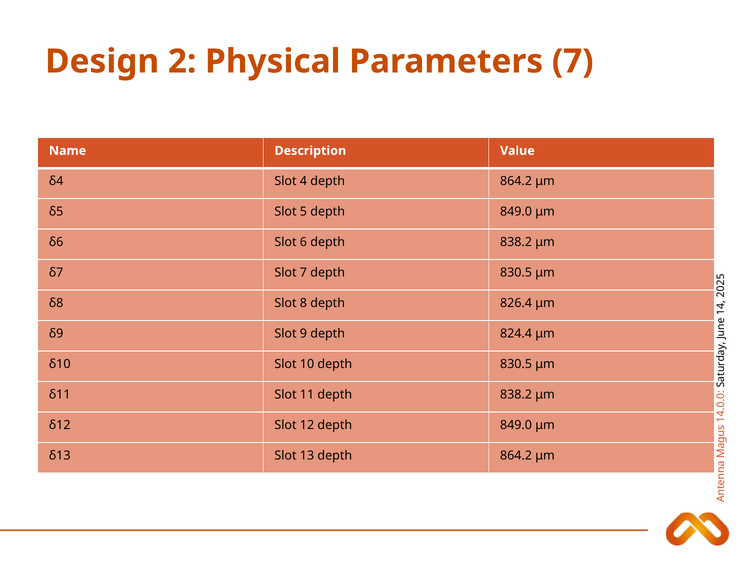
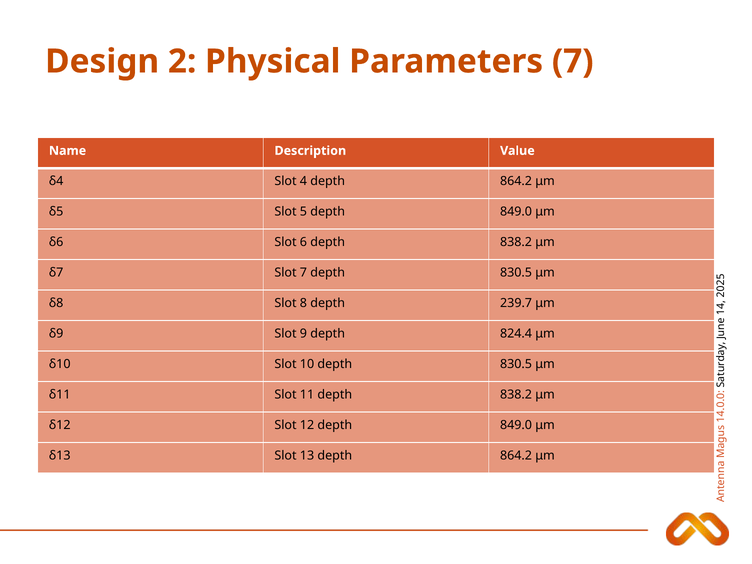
826.4: 826.4 -> 239.7 (516, 303)
